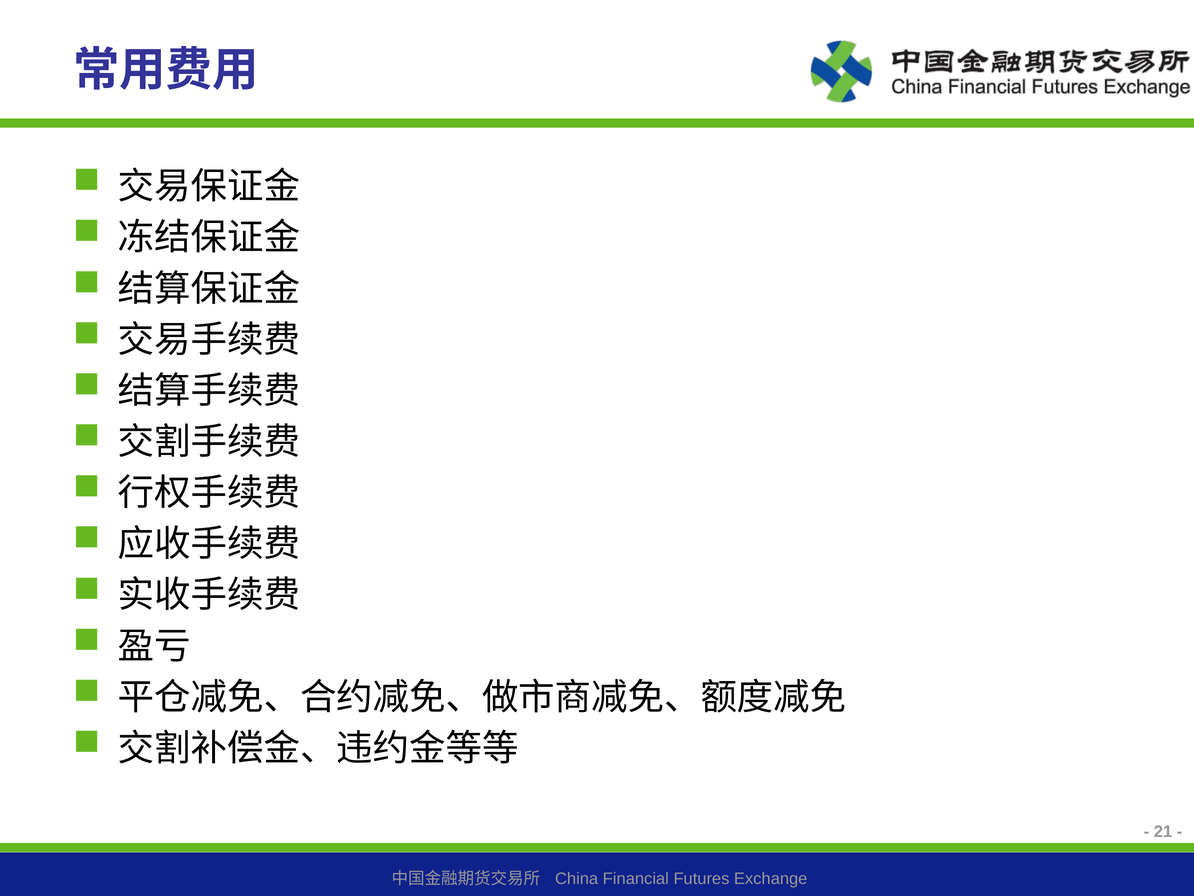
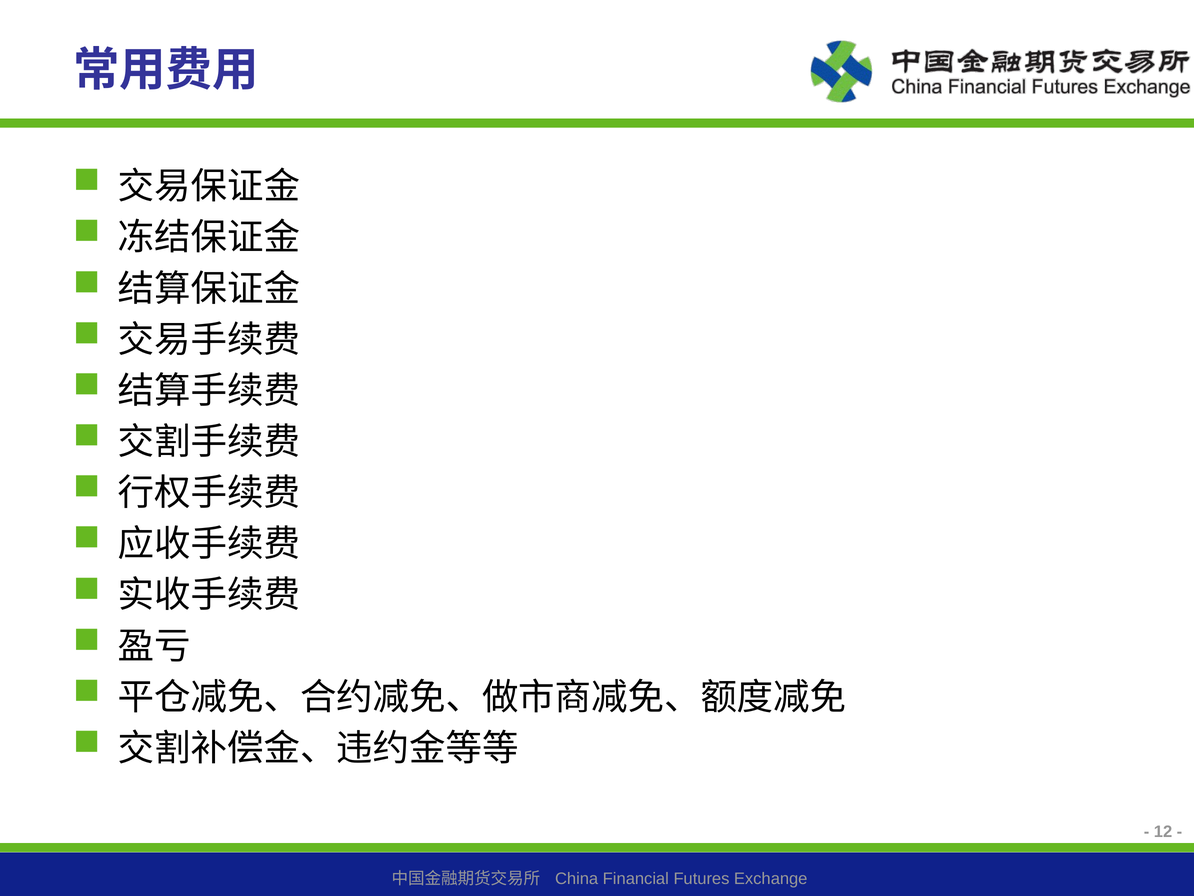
21: 21 -> 12 (1163, 832)
